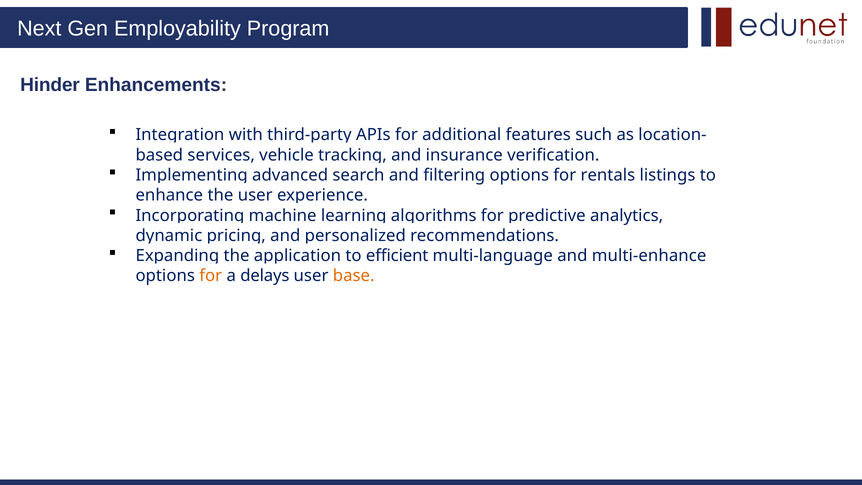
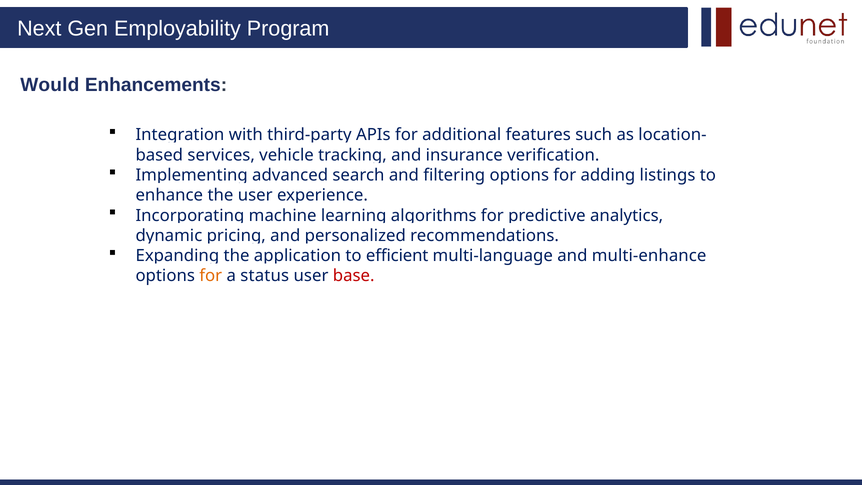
Hinder: Hinder -> Would (50, 85)
rentals: rentals -> adding (608, 175)
delays: delays -> status (265, 276)
base colour: orange -> red (354, 276)
